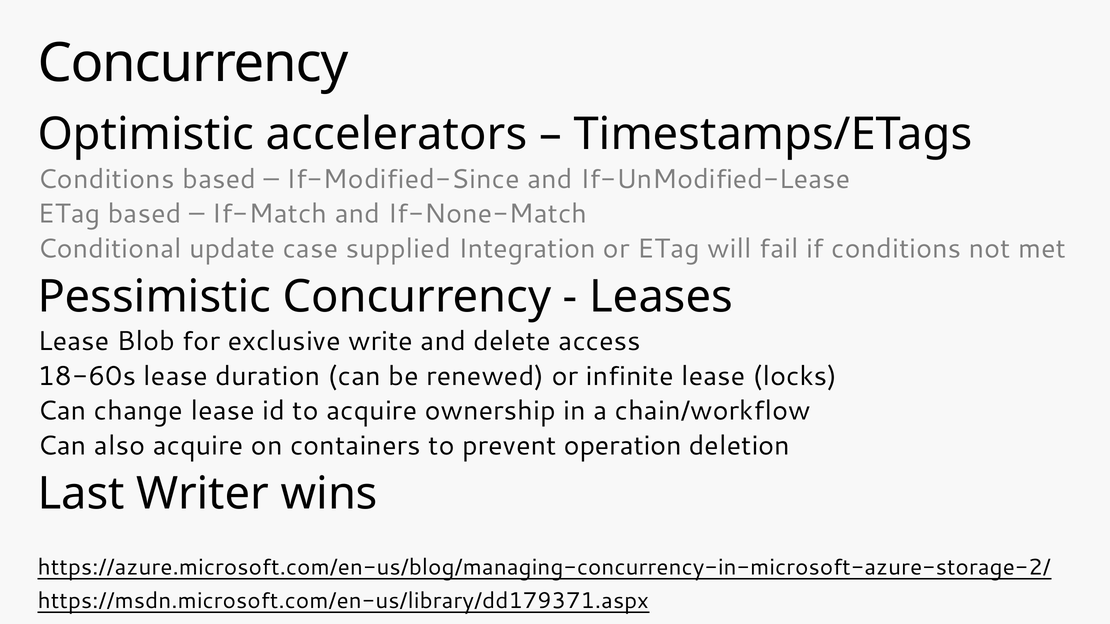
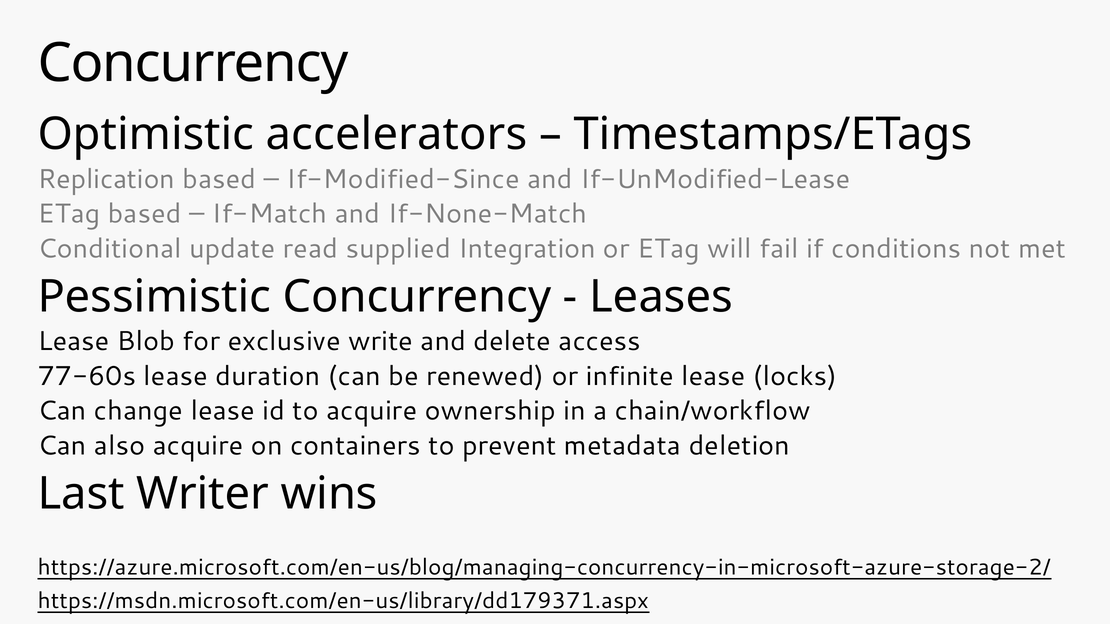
Conditions: Conditions -> Replication (106, 179)
case: case -> read (310, 249)
18-60s: 18-60s -> 77-60s (87, 376)
operation: operation -> metadata (623, 446)
